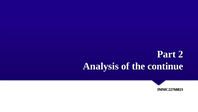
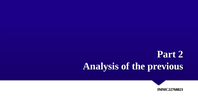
continue: continue -> previous (165, 66)
